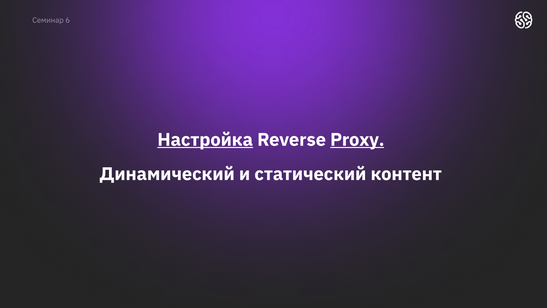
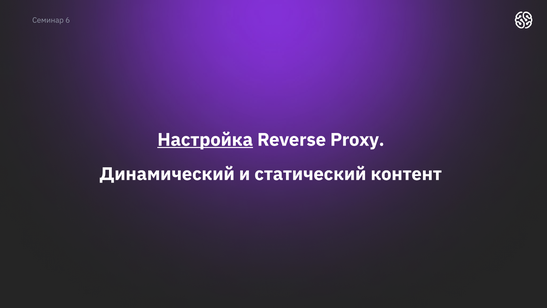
Proxy underline: present -> none (357, 140)
